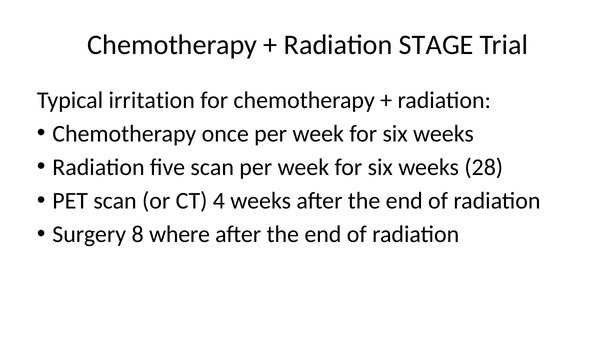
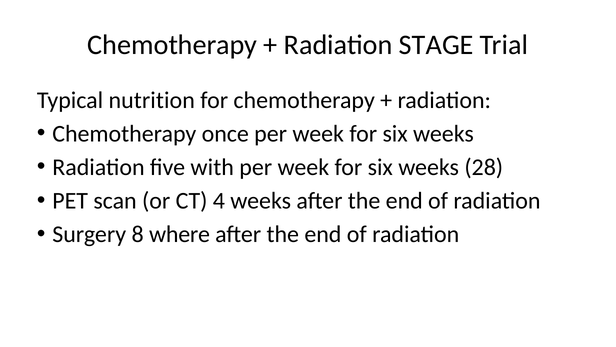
irritation: irritation -> nutrition (152, 100)
five scan: scan -> with (212, 167)
